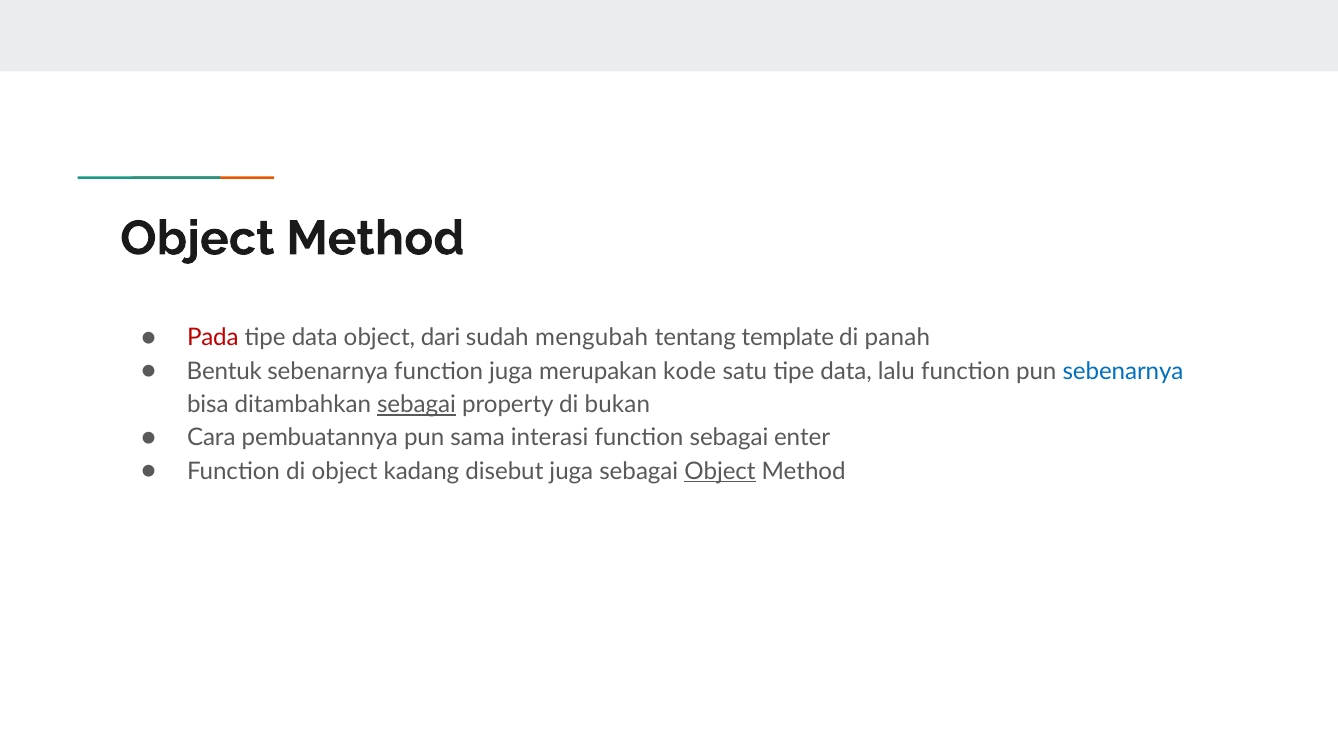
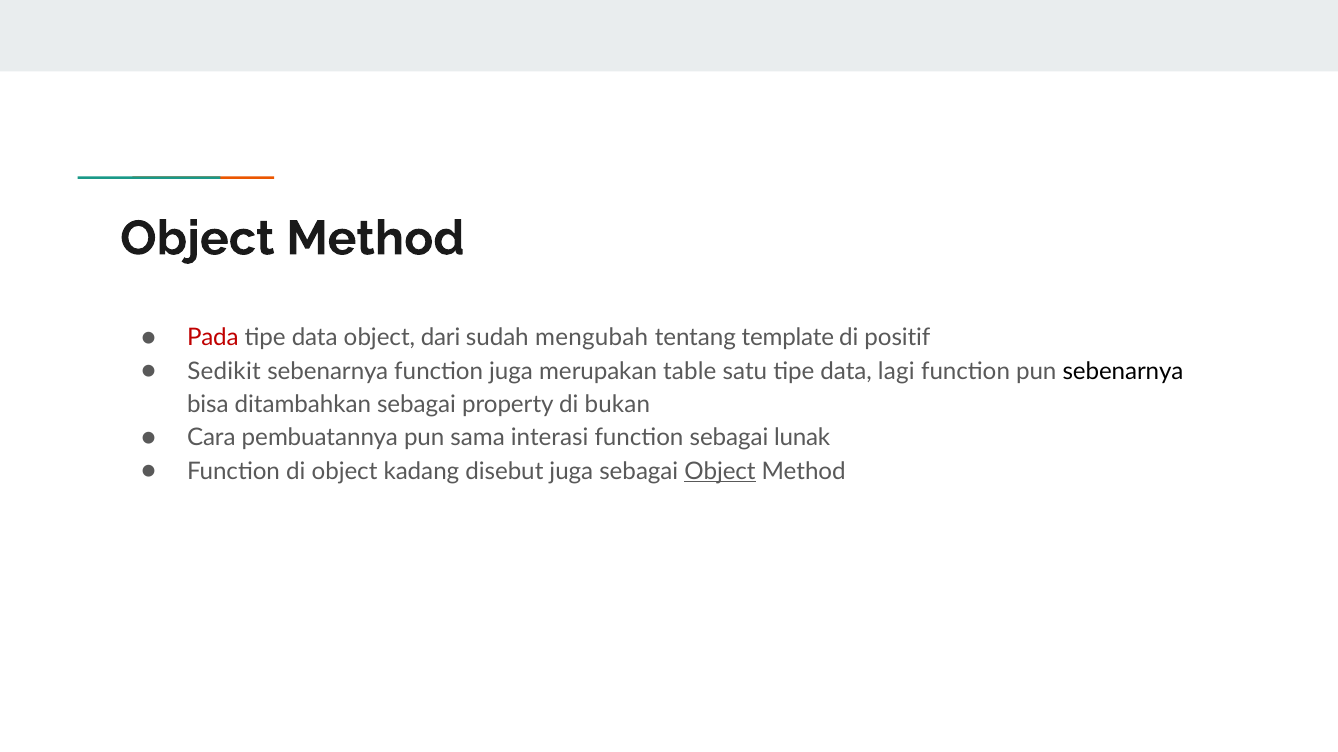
panah: panah -> positif (897, 338)
Bentuk: Bentuk -> Sedikit (224, 371)
kode: kode -> table (690, 371)
lalu: lalu -> lagi (896, 371)
sebenarnya colour: blue -> black (1123, 371)
sebagai underline: present -> none (416, 405)
enter: enter -> lunak (802, 438)
